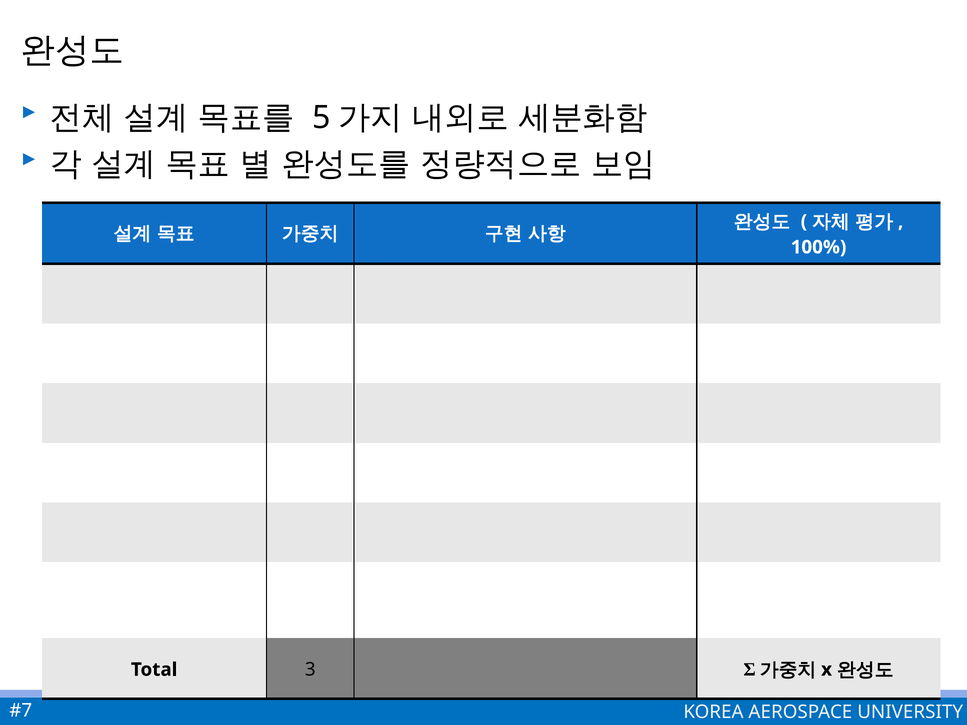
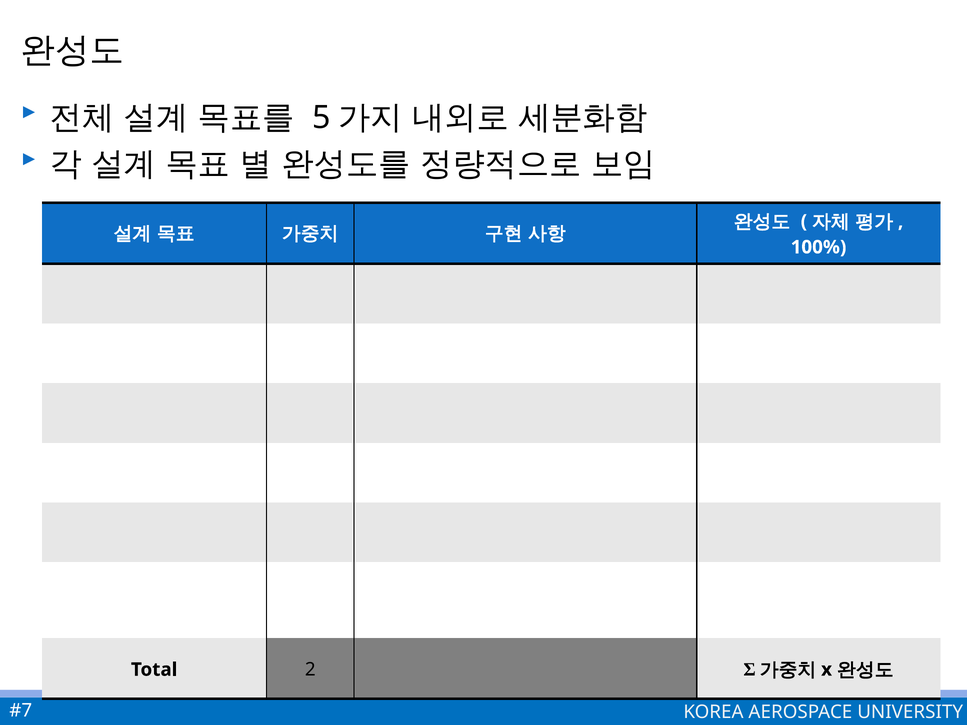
3: 3 -> 2 (310, 670)
